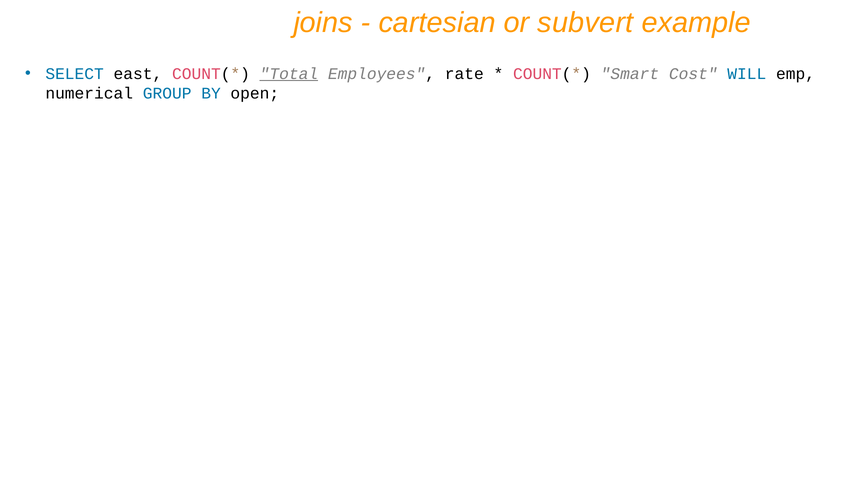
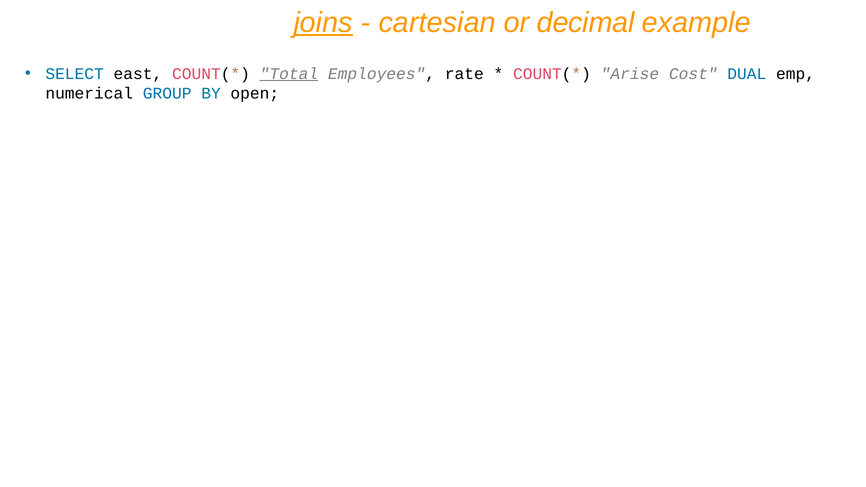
joins underline: none -> present (323, 23)
subvert: subvert -> decimal (586, 23)
Smart: Smart -> Arise (630, 74)
WILL: WILL -> DUAL (747, 74)
